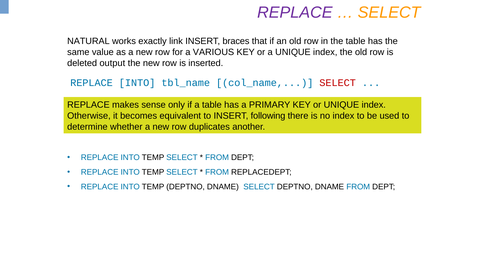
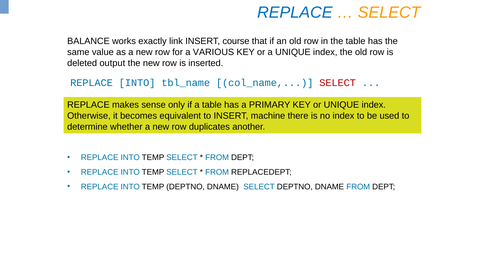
REPLACE colour: purple -> blue (295, 13)
NATURAL: NATURAL -> BALANCE (88, 41)
braces: braces -> course (236, 41)
following: following -> machine (268, 116)
